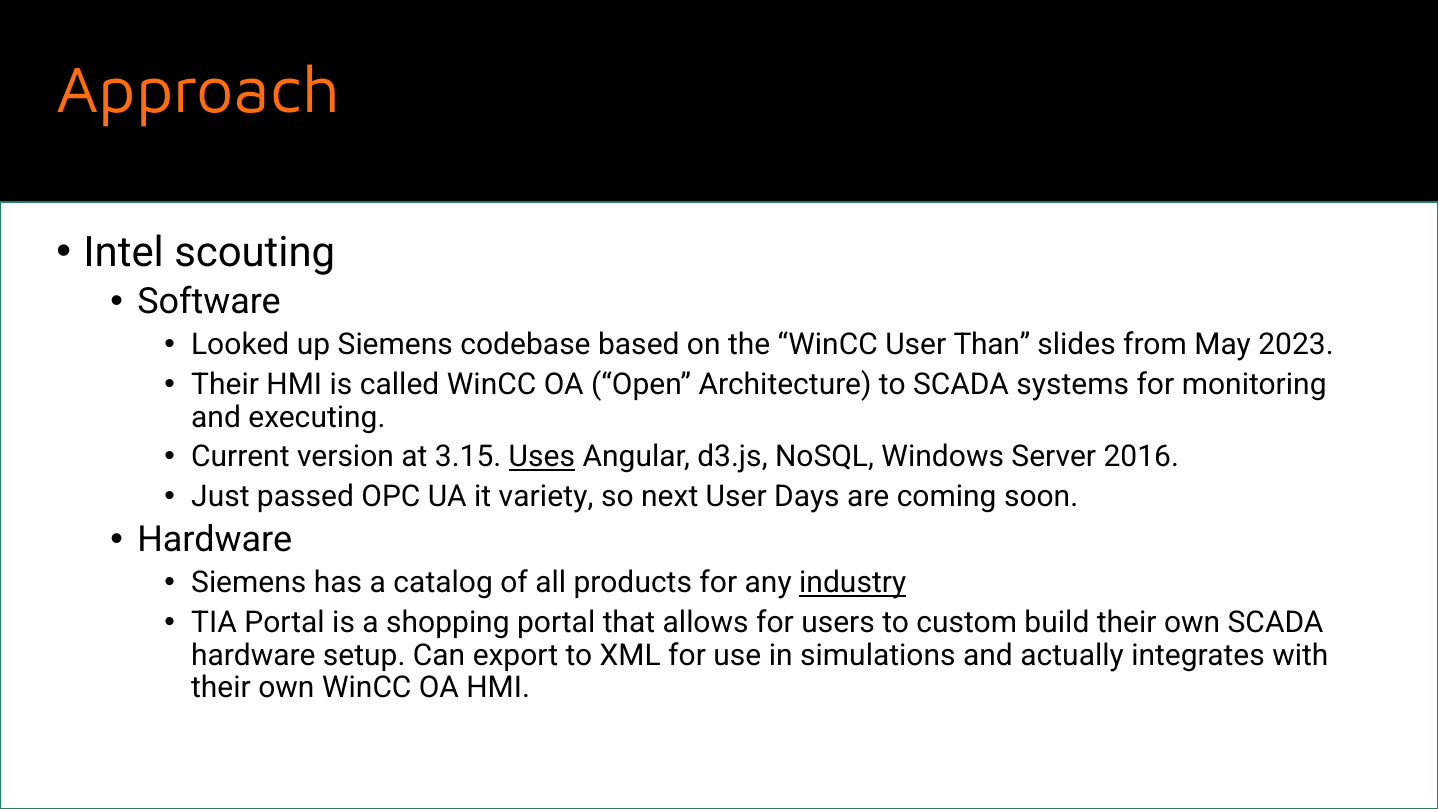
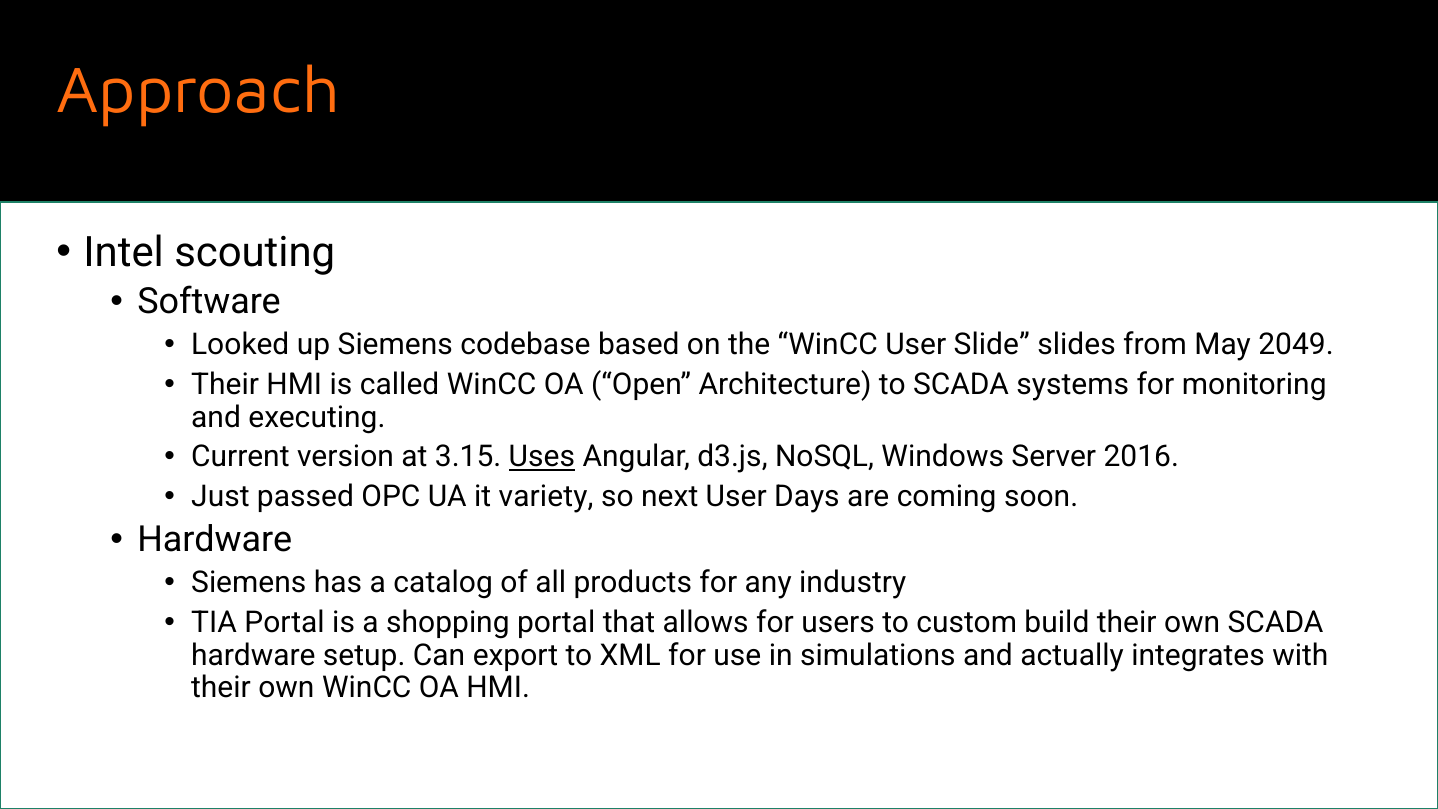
Than: Than -> Slide (992, 345)
2023: 2023 -> 2049 (1296, 345)
industry underline: present -> none (853, 583)
